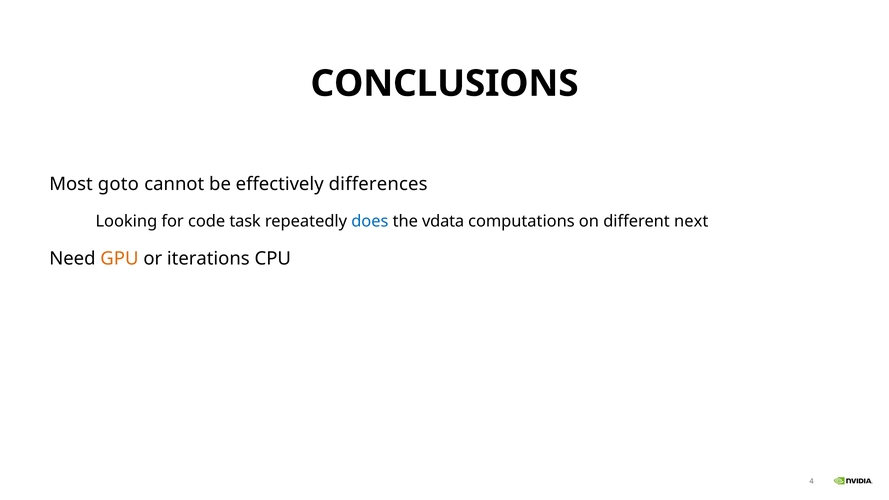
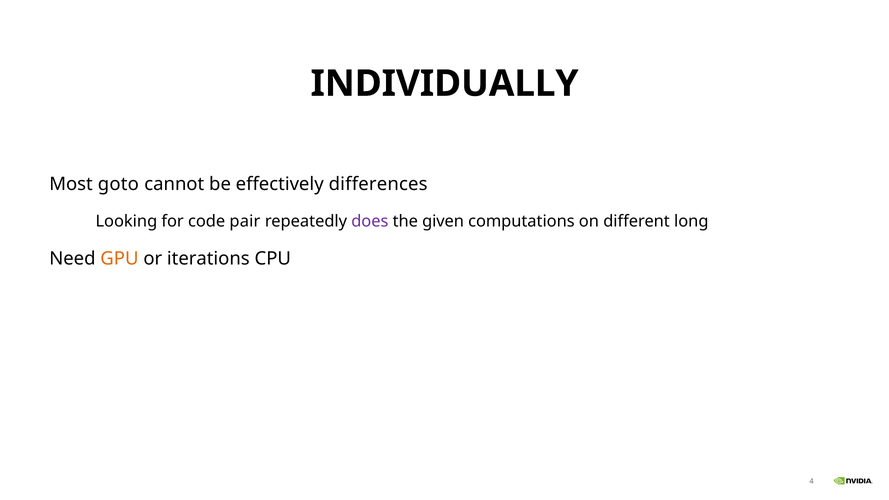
CONCLUSIONS: CONCLUSIONS -> INDIVIDUALLY (445, 84)
task: task -> pair (245, 221)
does colour: blue -> purple (370, 221)
vdata: vdata -> given (443, 221)
next: next -> long (691, 221)
